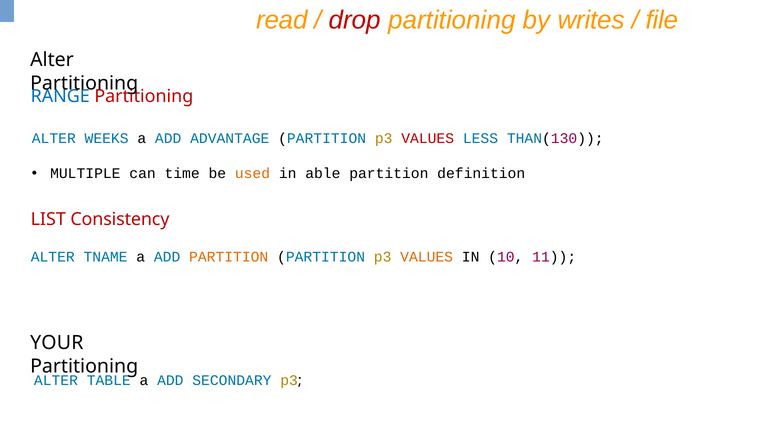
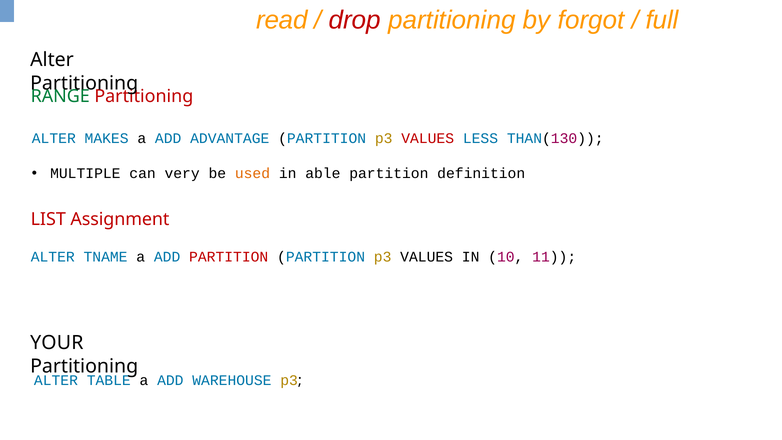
writes: writes -> forgot (591, 20)
file: file -> full (662, 20)
RANGE colour: blue -> green (60, 96)
WEEKS: WEEKS -> MAKES (107, 138)
time: time -> very (182, 173)
Consistency: Consistency -> Assignment (120, 219)
PARTITION colour: orange -> red (229, 257)
VALUES colour: orange -> black (427, 257)
SECONDARY: SECONDARY -> WAREHOUSE (232, 380)
